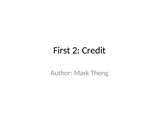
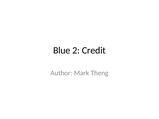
First: First -> Blue (62, 51)
